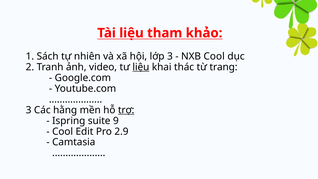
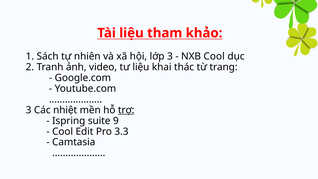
liệu underline: present -> none (141, 67)
hằng: hằng -> nhiệt (65, 110)
2.9: 2.9 -> 3.3 (121, 131)
